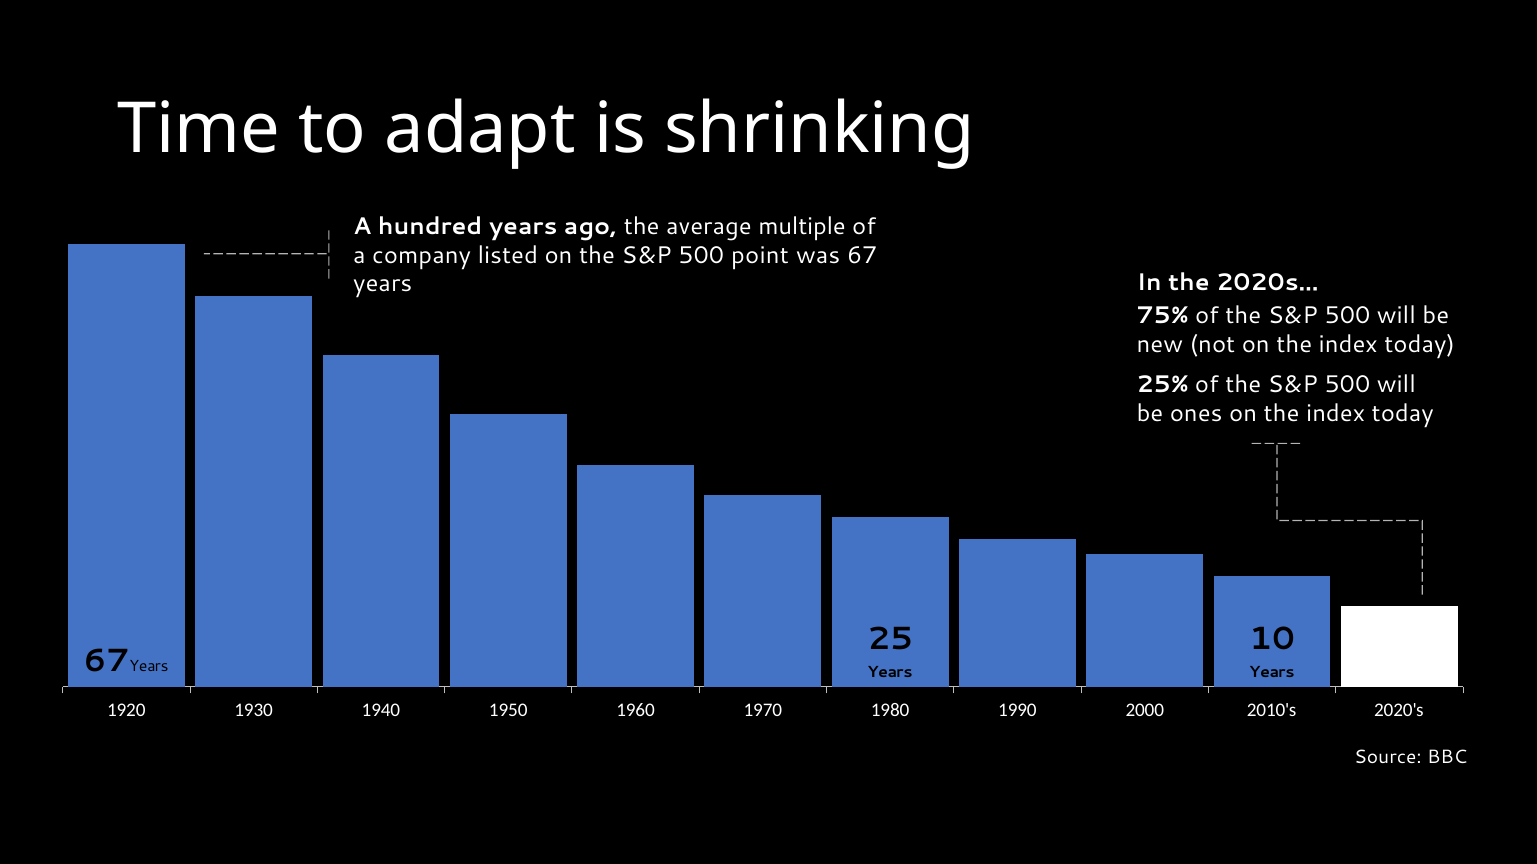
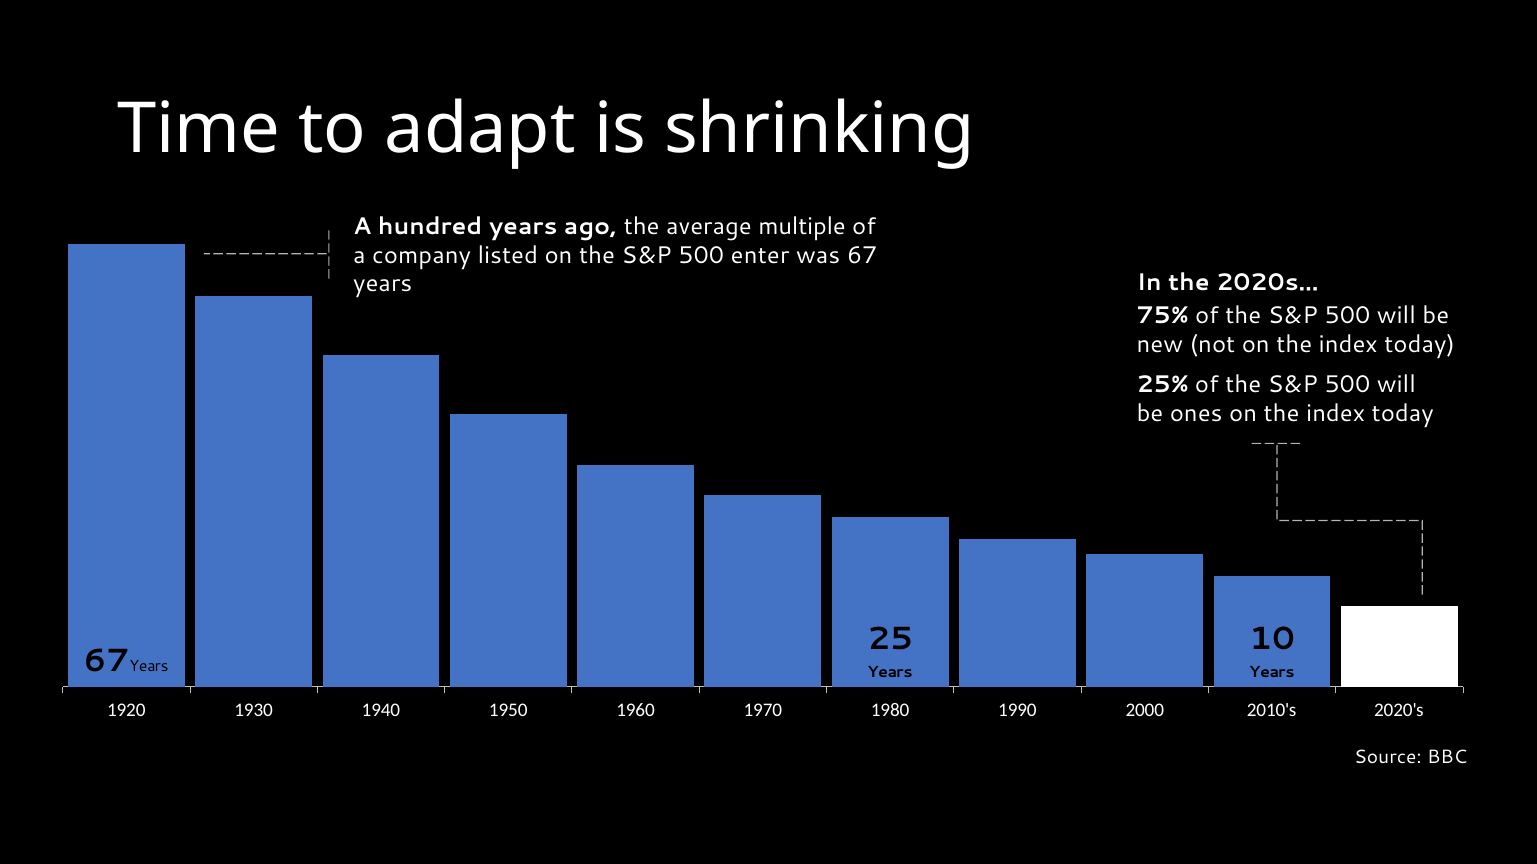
point: point -> enter (760, 255)
